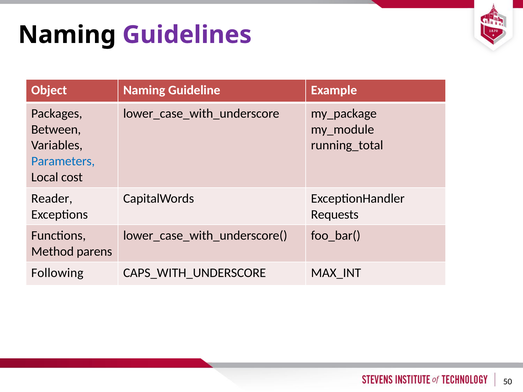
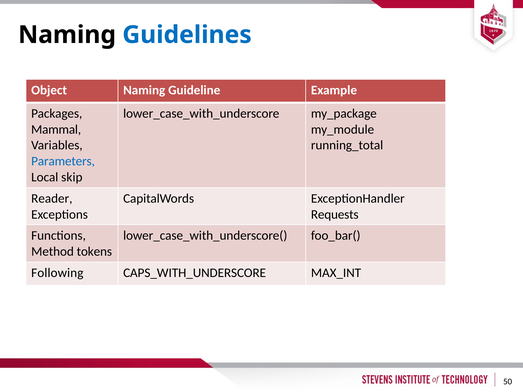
Guidelines colour: purple -> blue (187, 35)
Between: Between -> Mammal (56, 129)
cost: cost -> skip (72, 177)
parens: parens -> tokens (94, 252)
